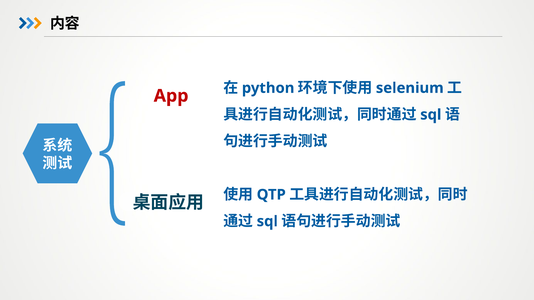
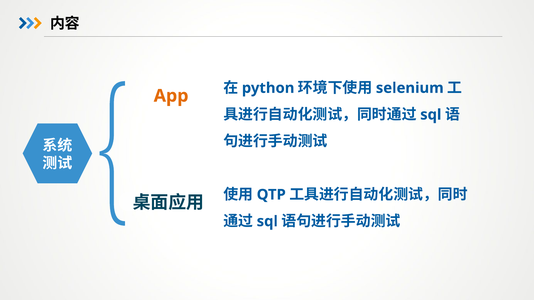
App colour: red -> orange (171, 96)
